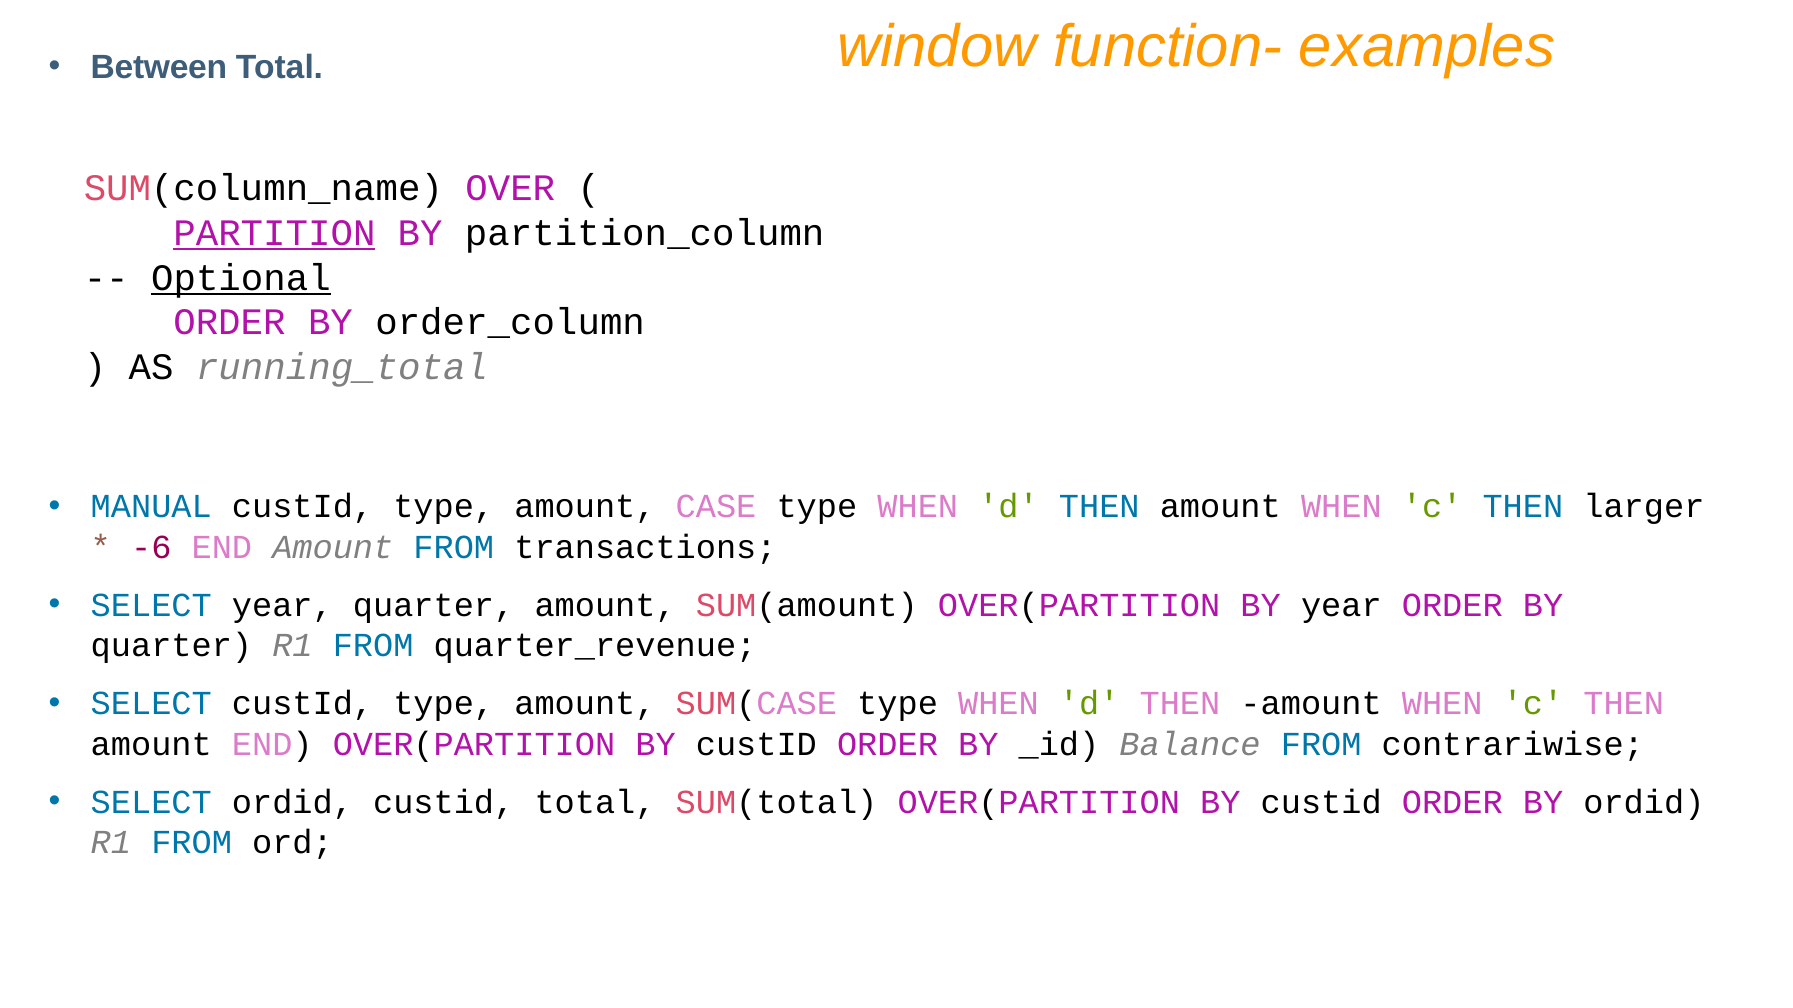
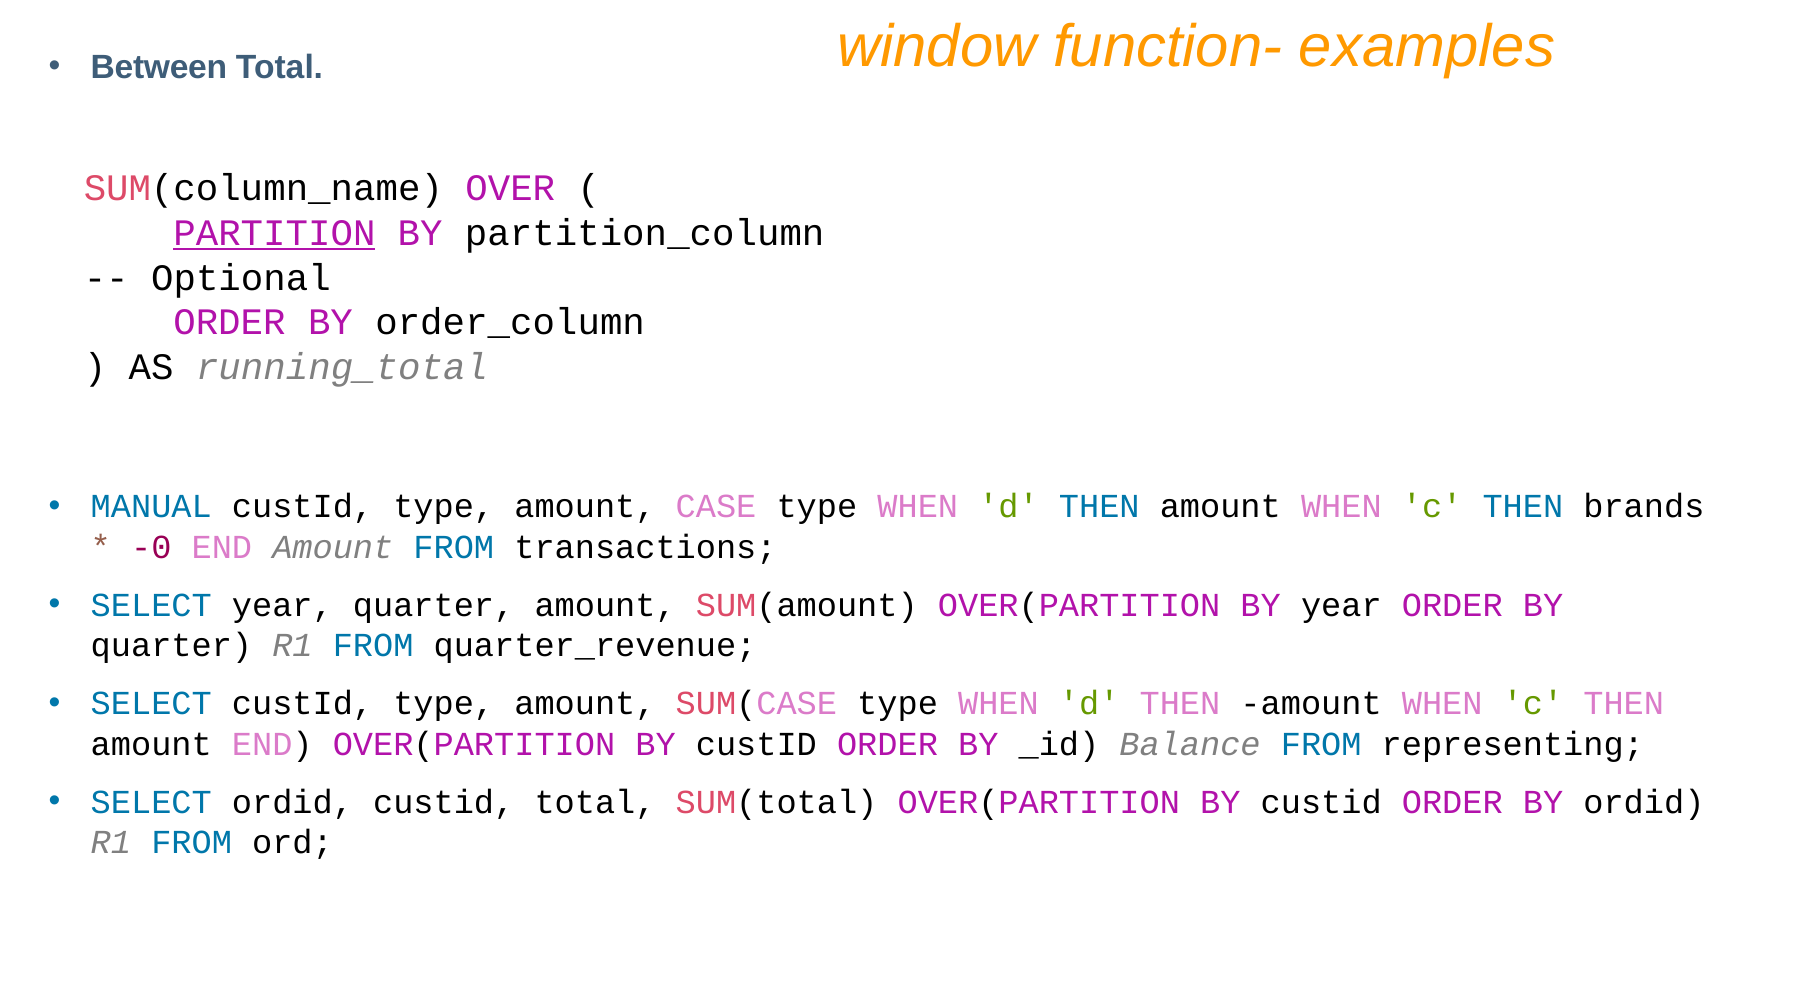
Optional underline: present -> none (241, 278)
larger: larger -> brands (1644, 507)
-6: -6 -> -0 (151, 547)
contrariwise: contrariwise -> representing (1513, 745)
